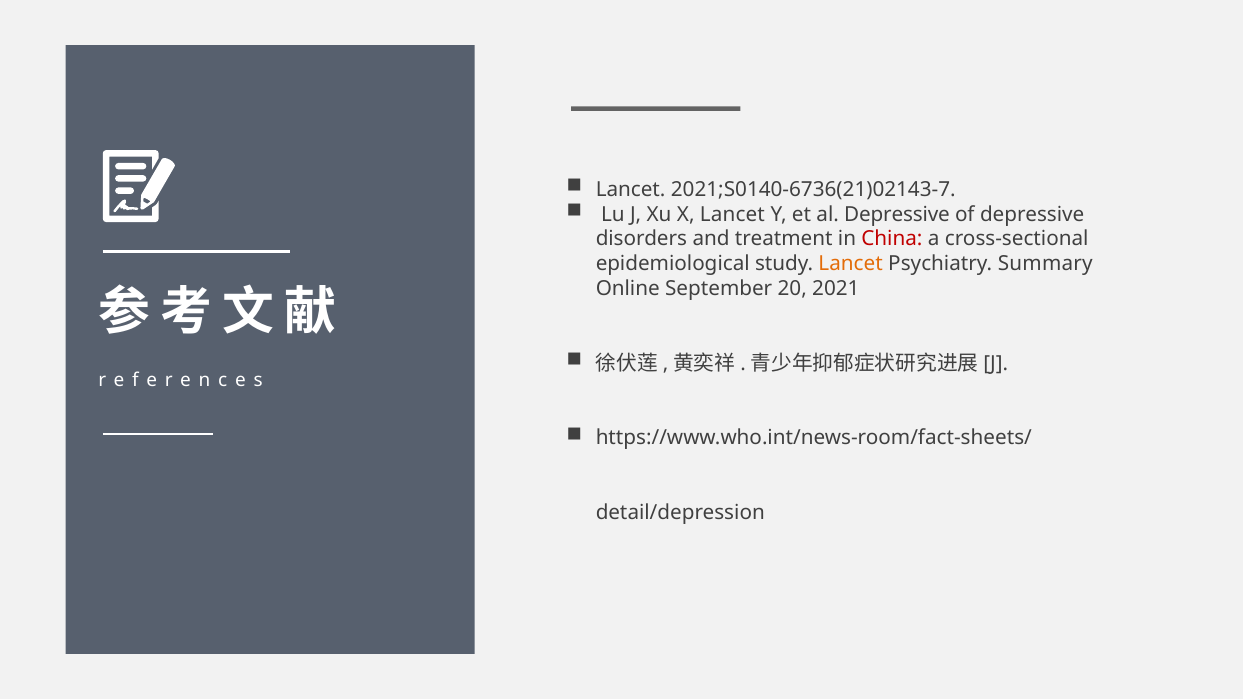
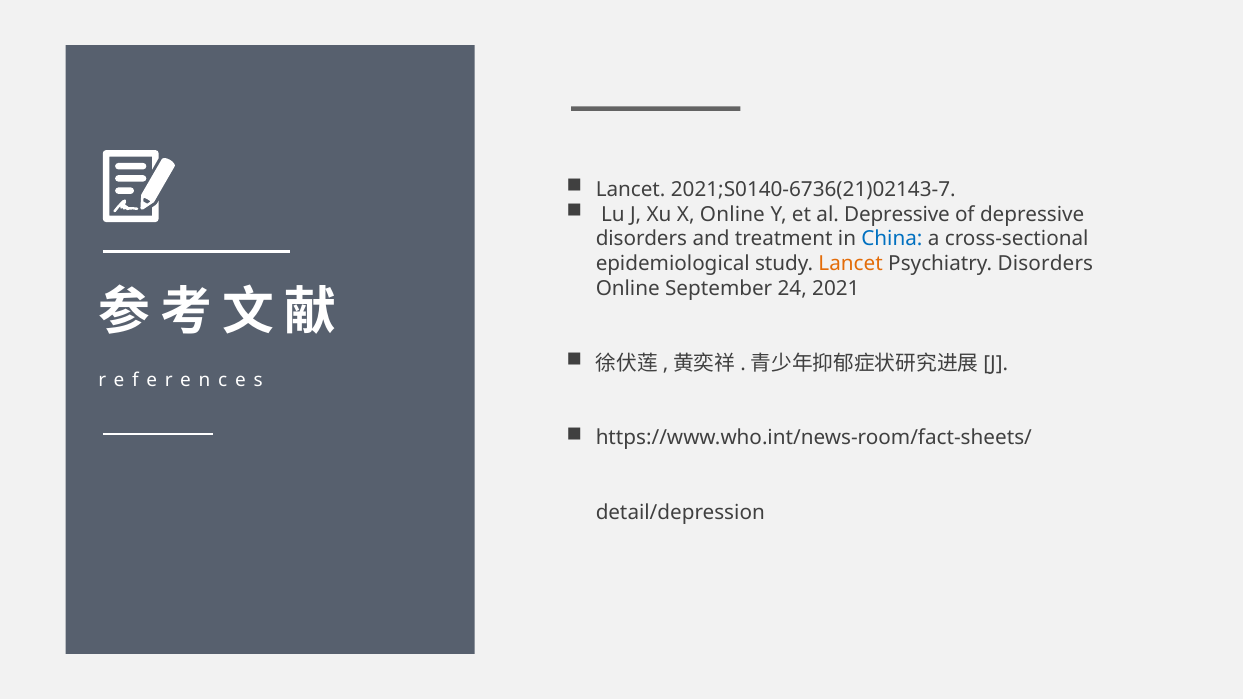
X Lancet: Lancet -> Online (732, 214)
China colour: red -> blue (892, 239)
Psychiatry Summary: Summary -> Disorders (1045, 264)
20: 20 -> 24 (792, 289)
